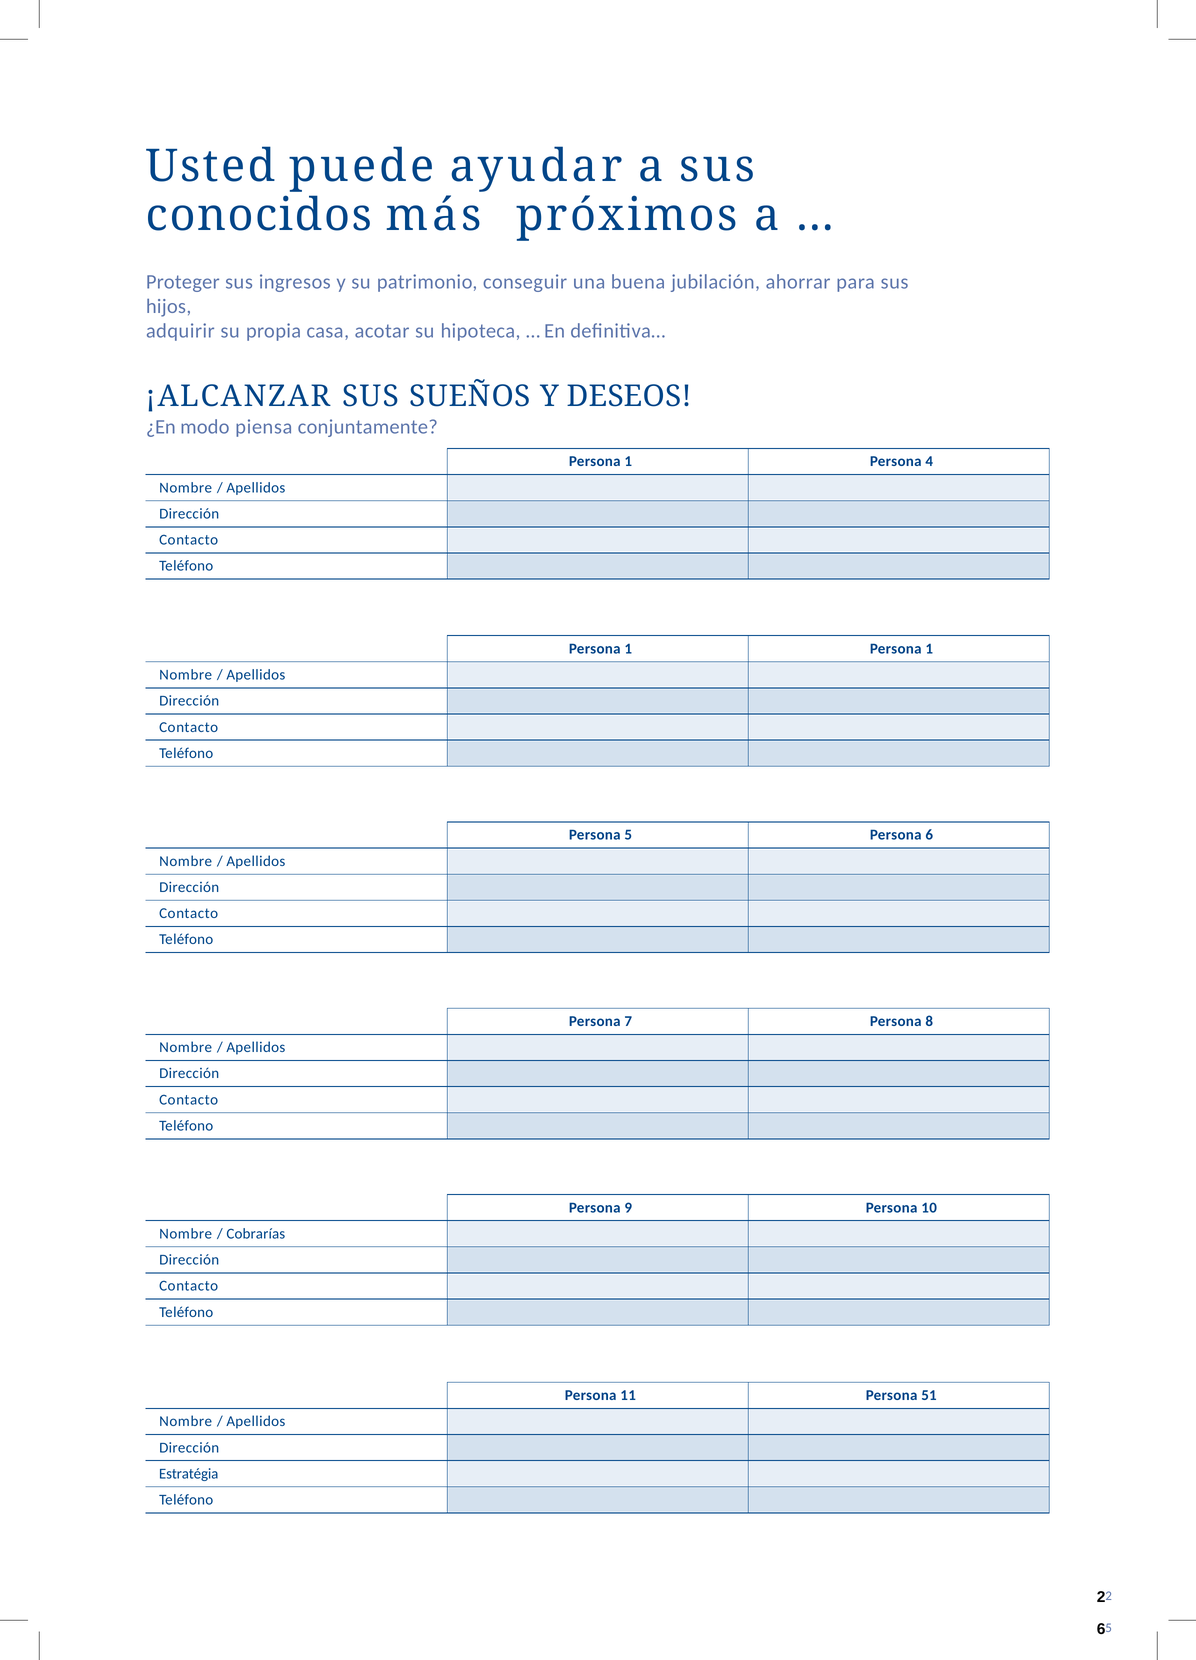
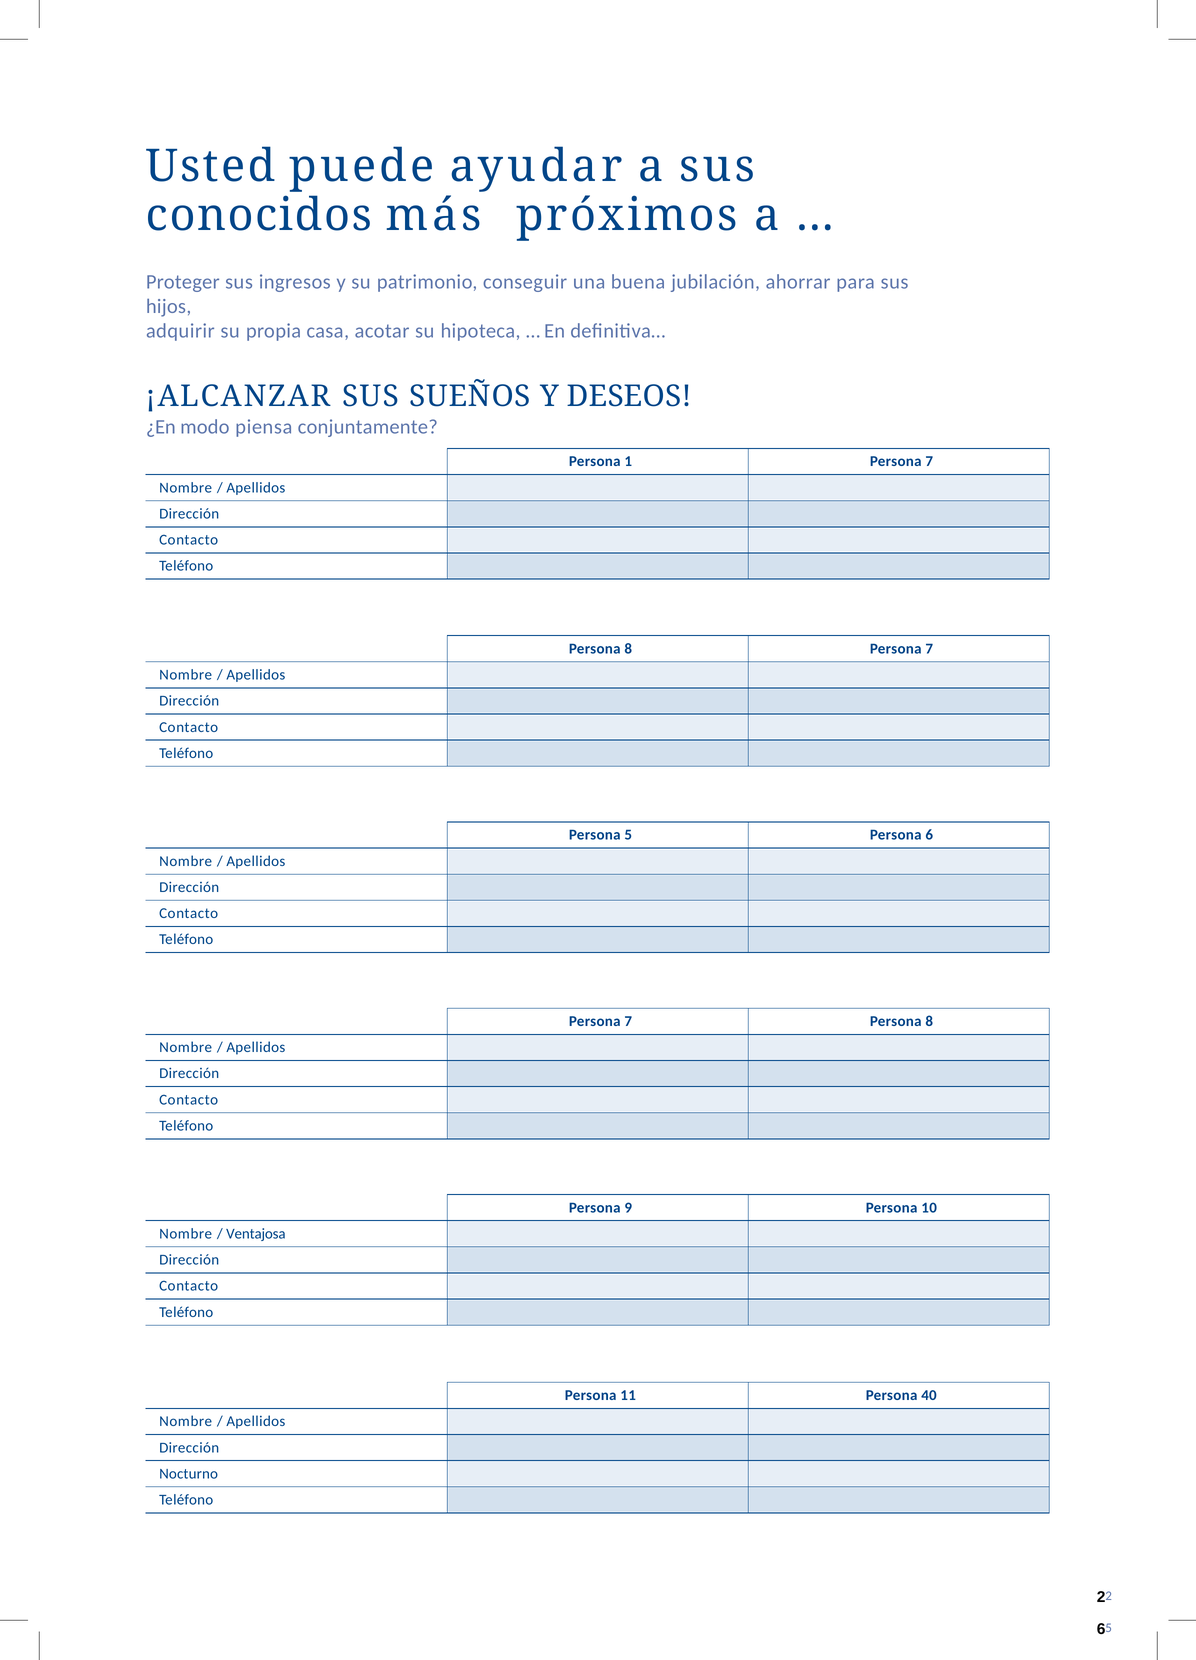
1 Persona 4: 4 -> 7 (929, 461)
1: 1 -> 8 (628, 649)
1: 1 -> 7 (929, 649)
Cobrarías: Cobrarías -> Ventajosa (256, 1234)
51: 51 -> 40 (929, 1395)
Estratégia: Estratégia -> Nocturno (189, 1473)
